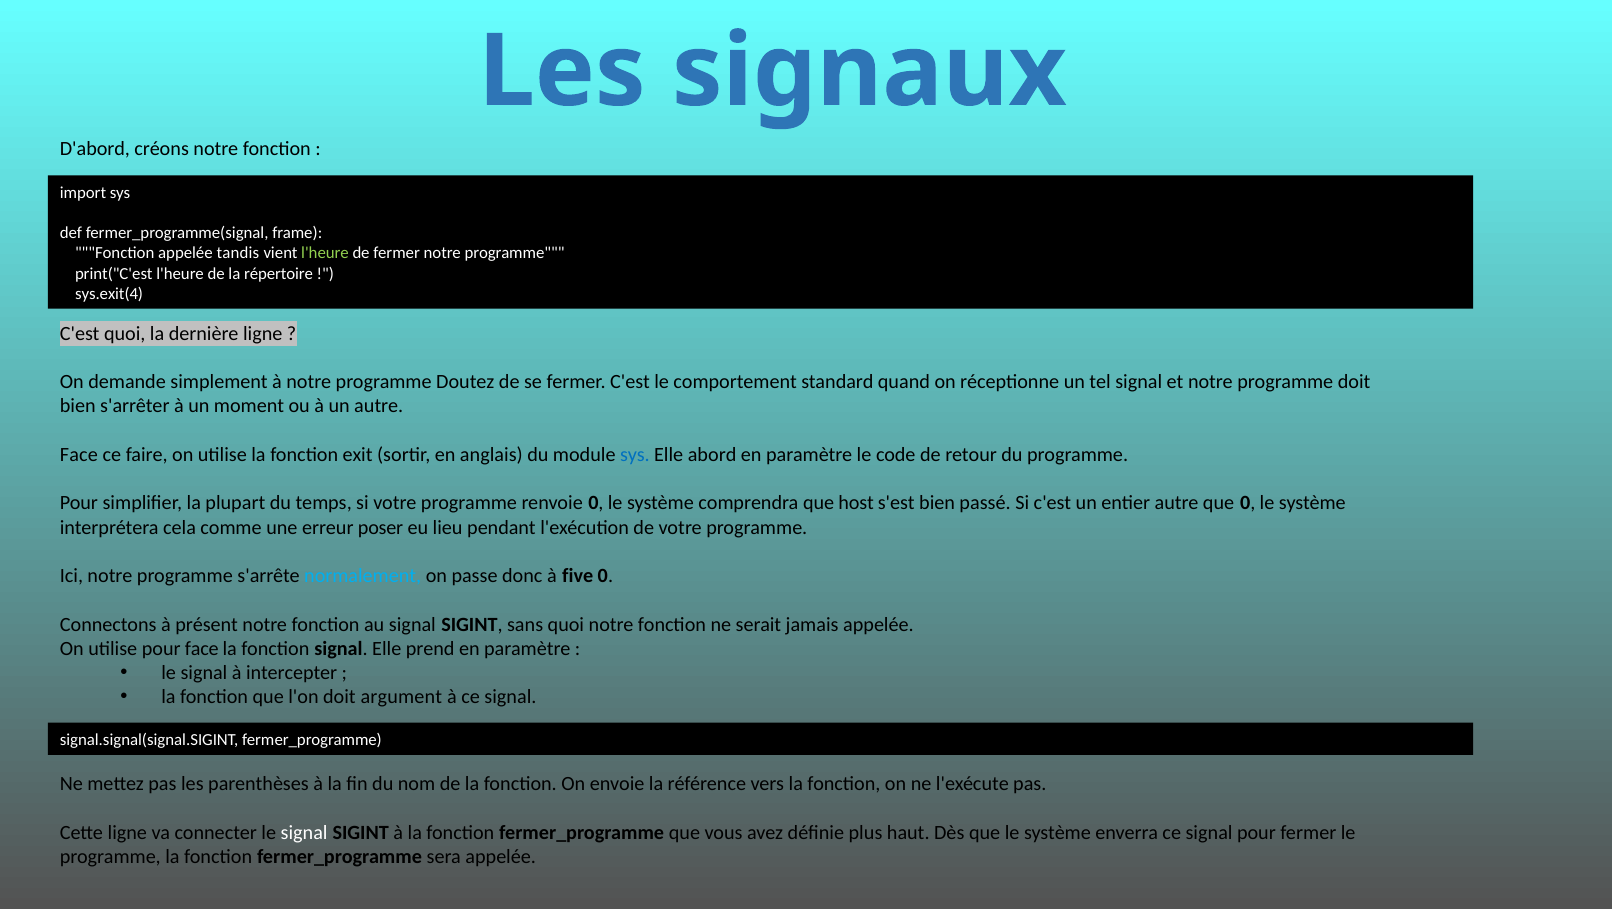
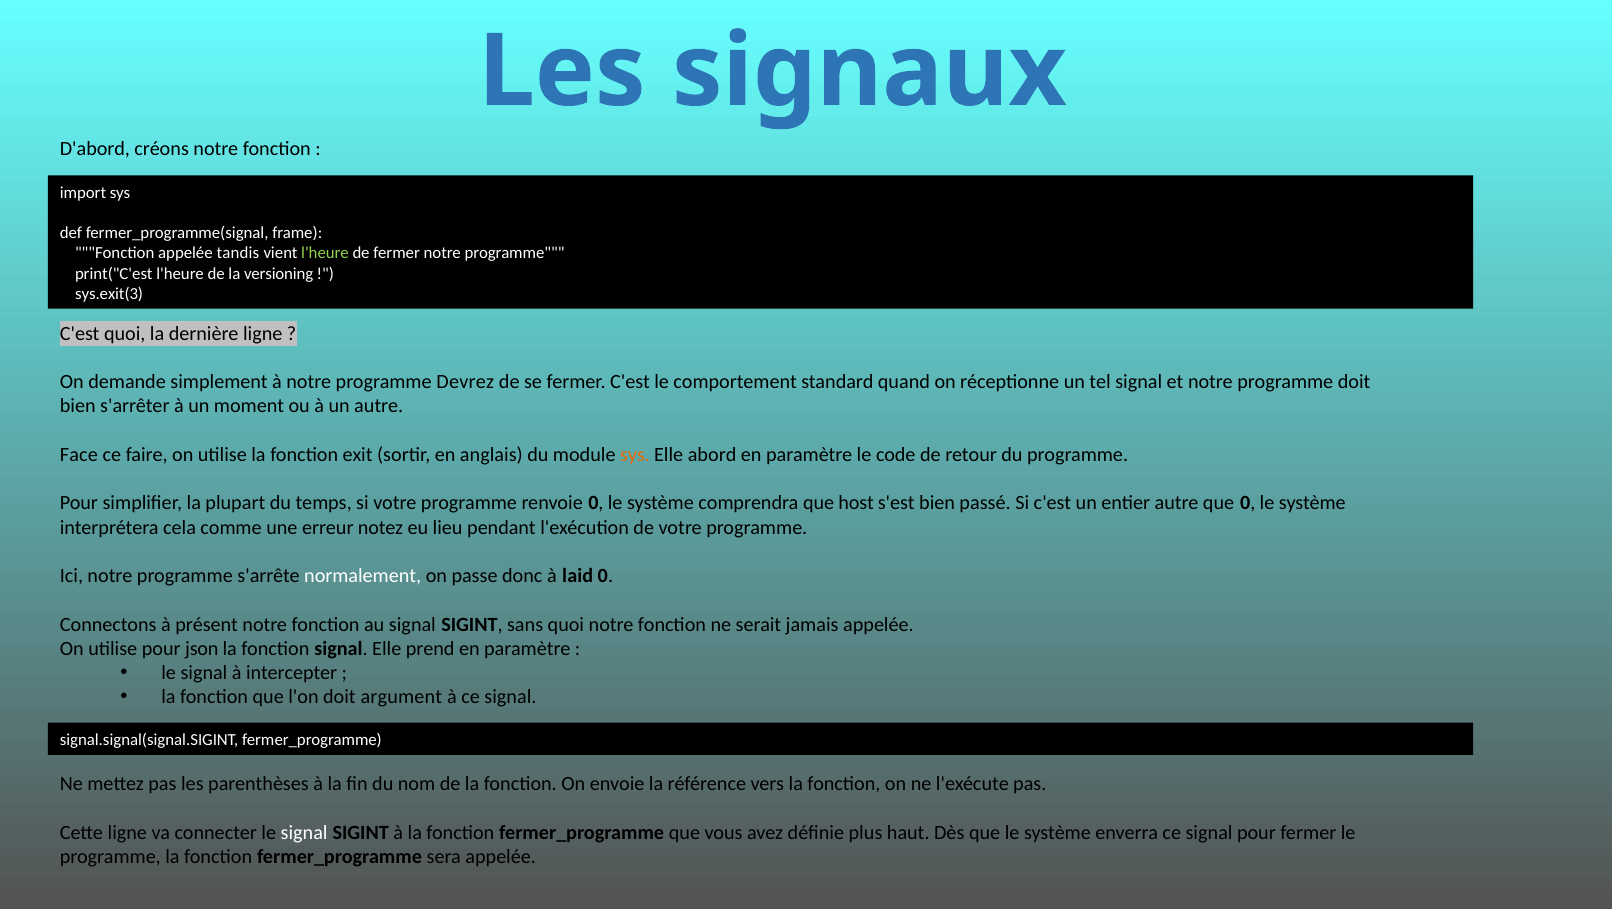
répertoire: répertoire -> versioning (279, 274)
sys.exit(4: sys.exit(4 -> sys.exit(3 (109, 294)
Doutez: Doutez -> Devrez (465, 382)
sys colour: blue -> orange (635, 455)
poser: poser -> notez (381, 527)
normalement colour: light blue -> white (363, 576)
five: five -> laid (578, 576)
pour face: face -> json (202, 649)
